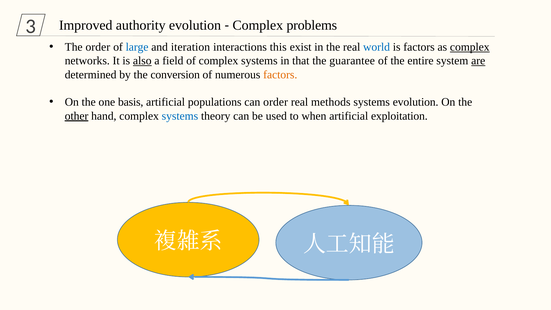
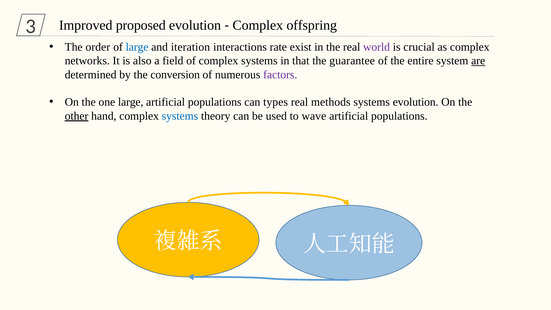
authority: authority -> proposed (141, 25)
problems: problems -> offspring (312, 25)
this: this -> rate (278, 47)
world colour: blue -> purple (377, 47)
is factors: factors -> crucial (419, 47)
complex underline: present -> none (470, 47)
also underline: present -> none (142, 61)
factors colour: orange -> purple (280, 75)
one basis: basis -> large (131, 102)
can order: order -> types (276, 102)
when: when -> wave (314, 116)
exploitation: exploitation -> populations (399, 116)
